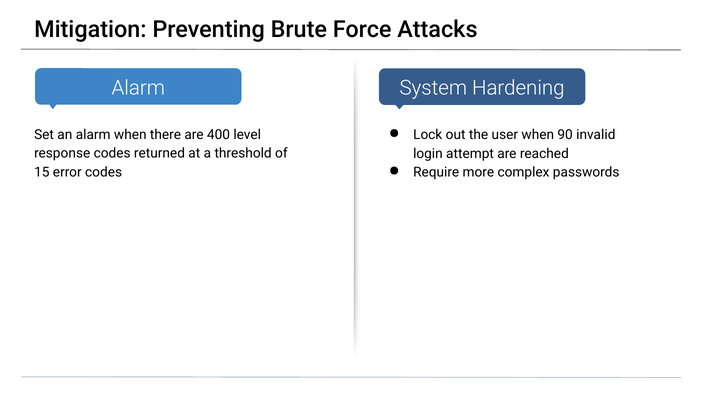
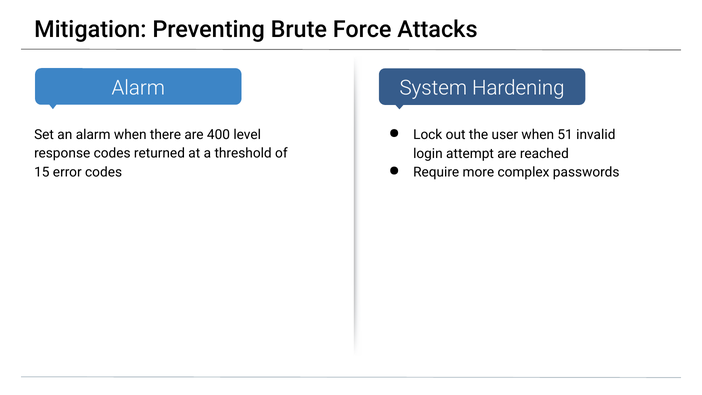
90: 90 -> 51 (565, 135)
